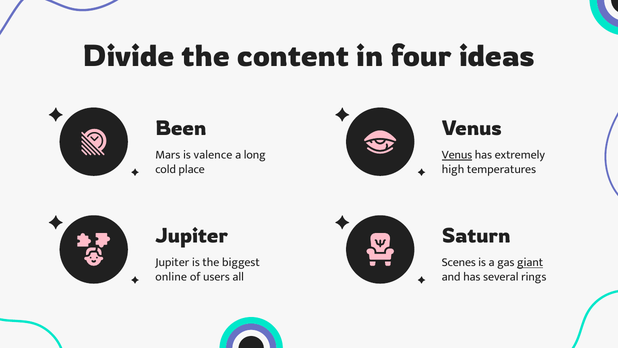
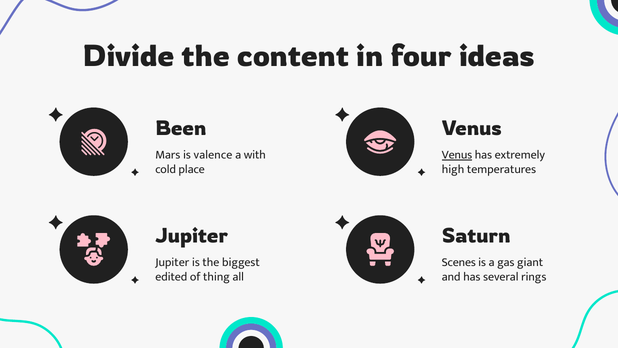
long: long -> with (255, 155)
giant underline: present -> none (530, 262)
online: online -> edited (171, 277)
users: users -> thing (216, 277)
